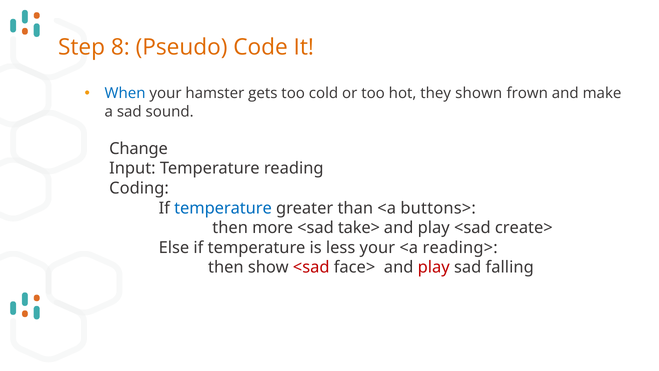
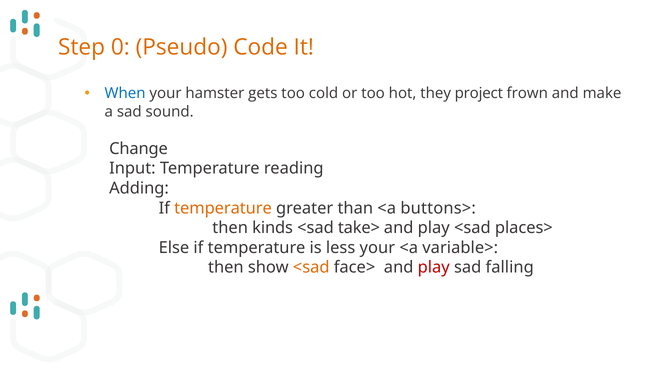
8: 8 -> 0 (120, 47)
shown: shown -> project (479, 93)
Coding: Coding -> Adding (139, 188)
temperature colour: blue -> orange (223, 208)
more: more -> kinds (273, 228)
create>: create> -> places> (524, 228)
reading>: reading> -> variable> (460, 248)
<sad colour: red -> orange (311, 267)
